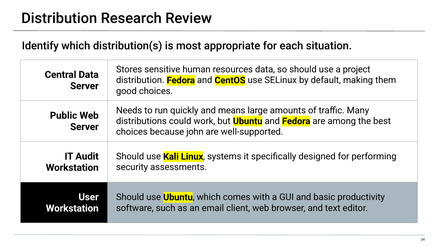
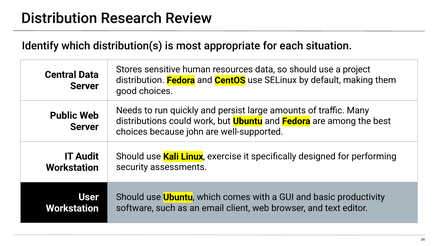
means: means -> persist (232, 111)
systems: systems -> exercise (224, 157)
